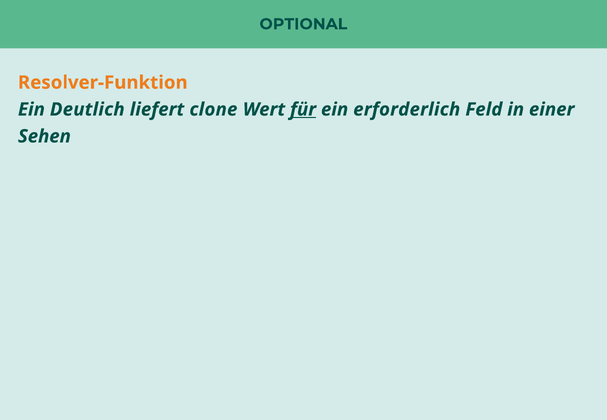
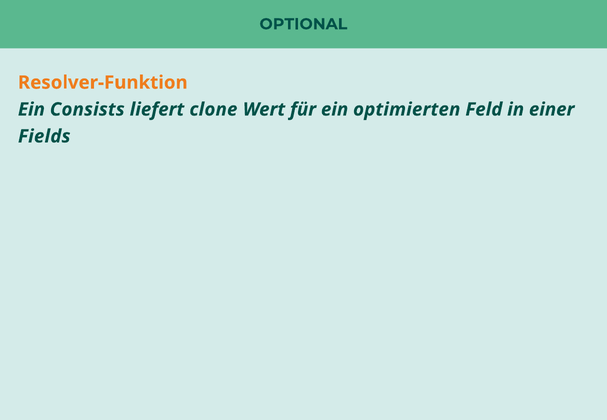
Deutlich: Deutlich -> Consists (87, 110)
für underline: present -> none (303, 110)
erforderlich: erforderlich -> optimierten (407, 110)
Sehen: Sehen -> Fields (44, 136)
